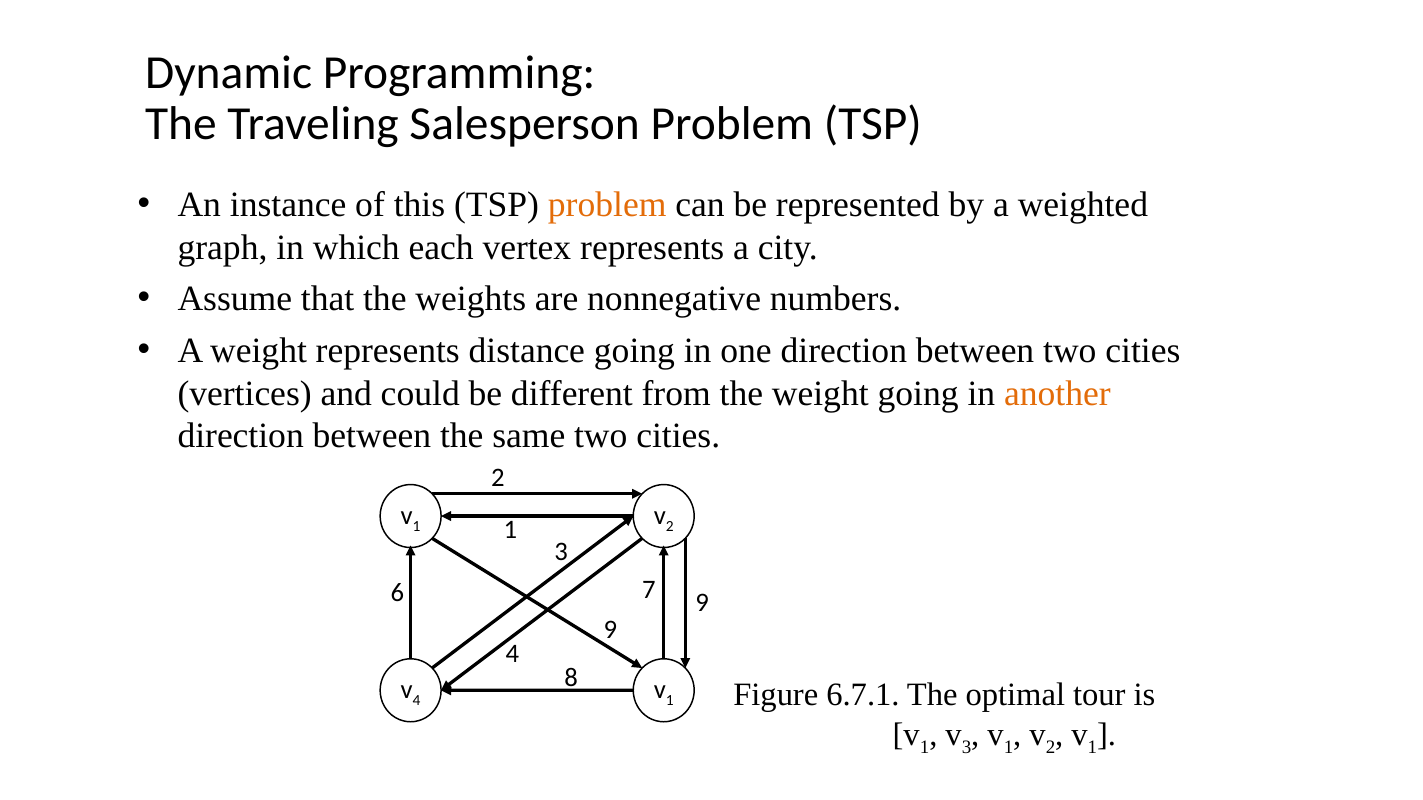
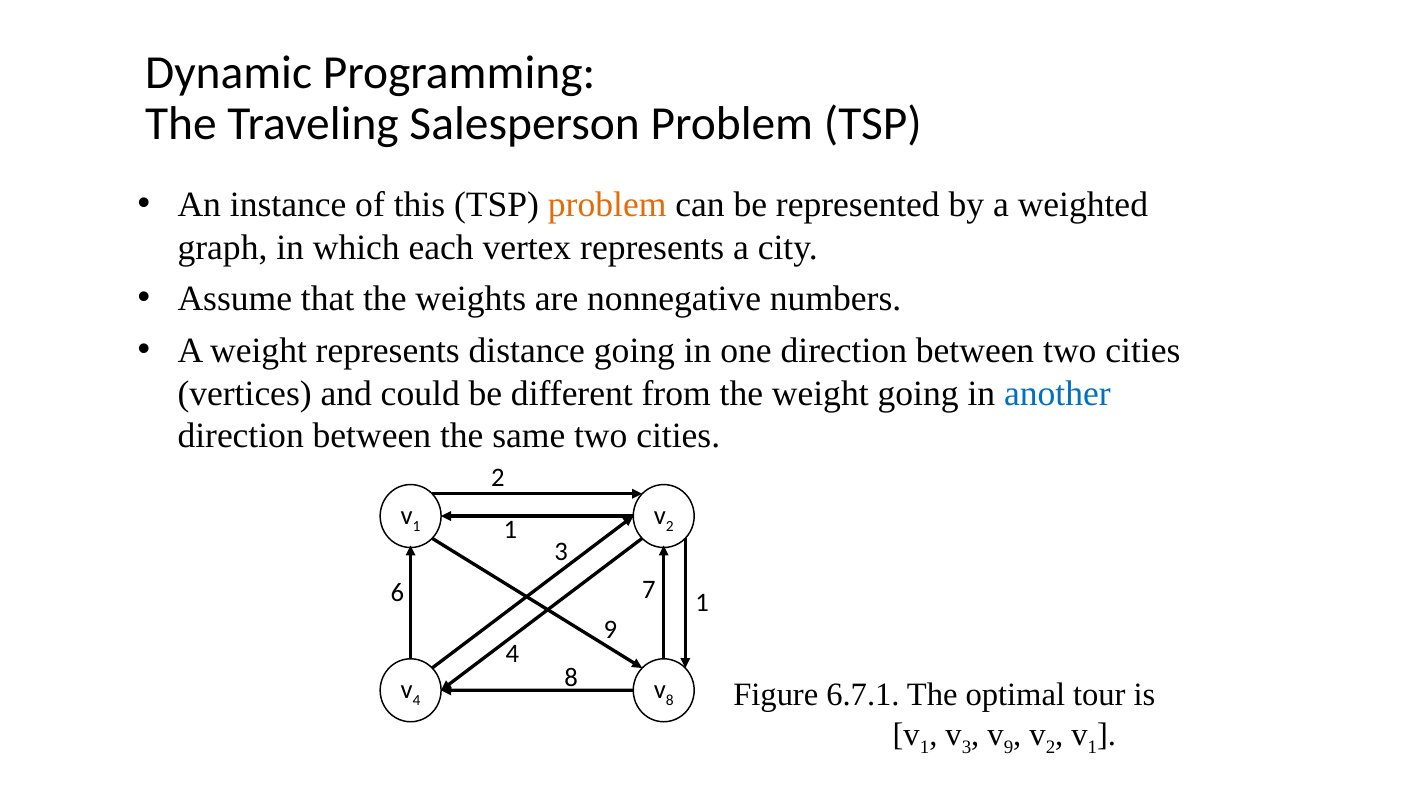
another colour: orange -> blue (1057, 394)
7 9: 9 -> 1 (702, 603)
1: 1 -> 8 (670, 701)
1: 1 -> 9 (1009, 748)
